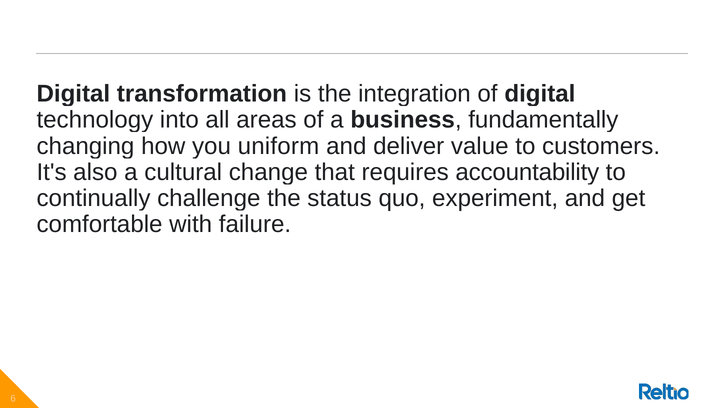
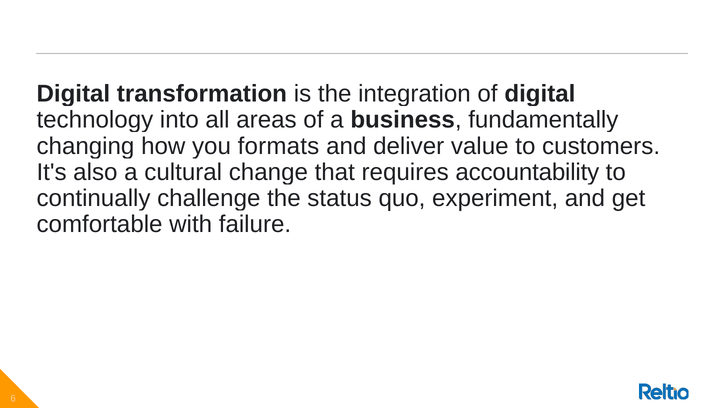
uniform: uniform -> formats (278, 146)
